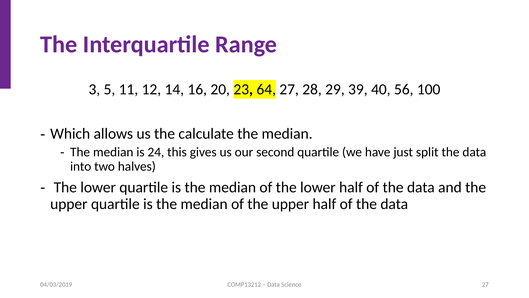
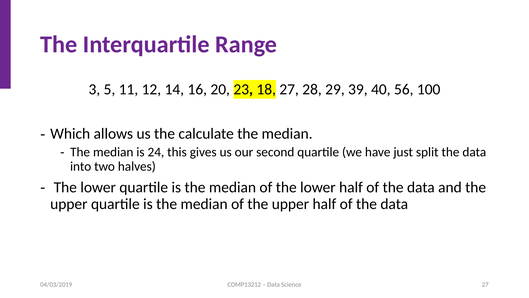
64: 64 -> 18 (266, 89)
